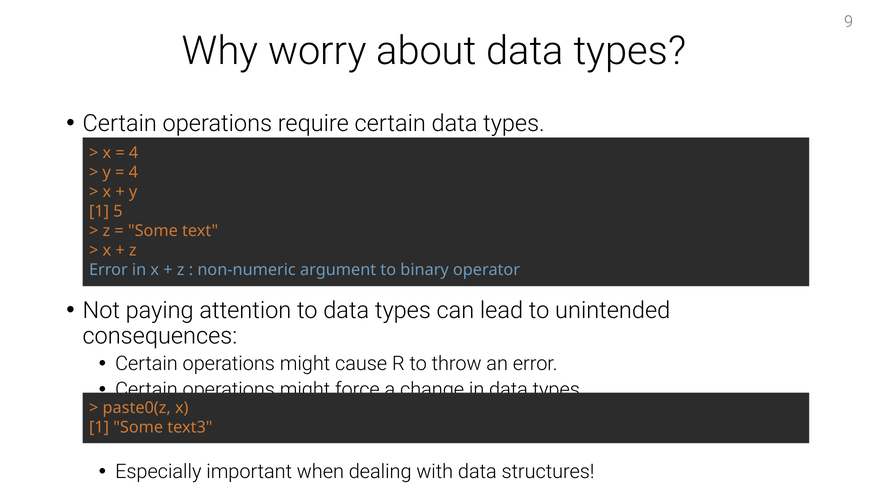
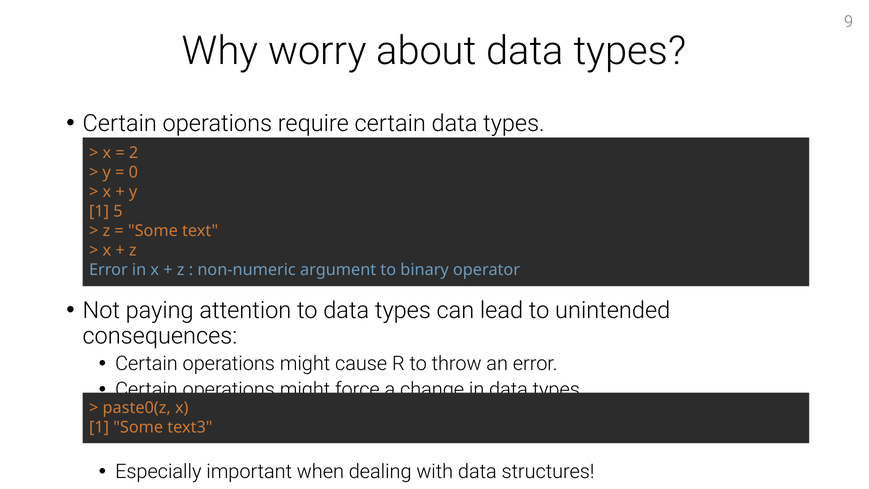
4: 4 -> 2 (134, 153)
4: 4 -> 0 (133, 172)
